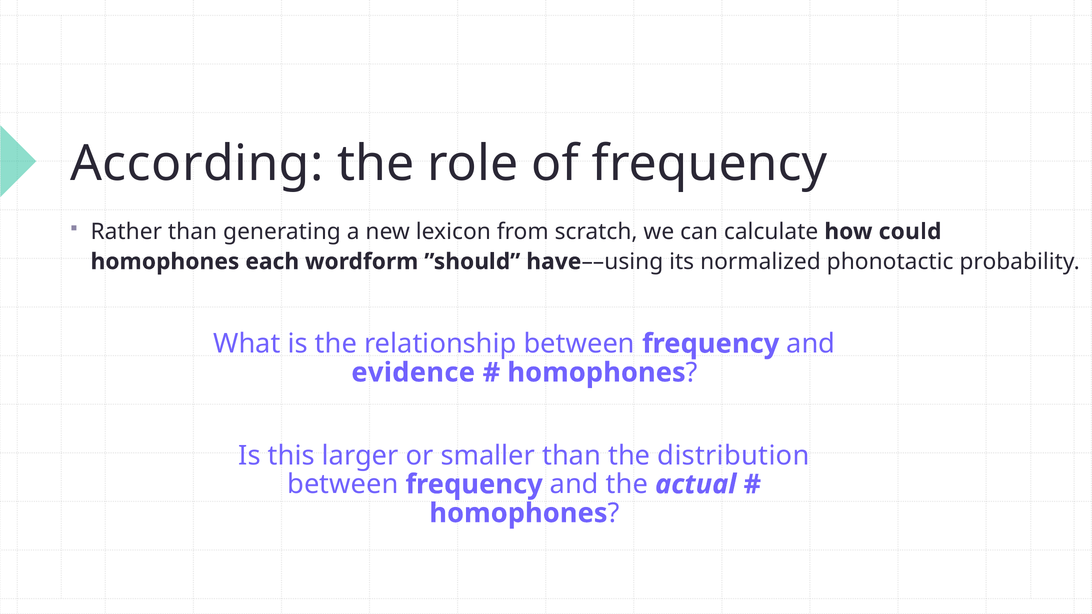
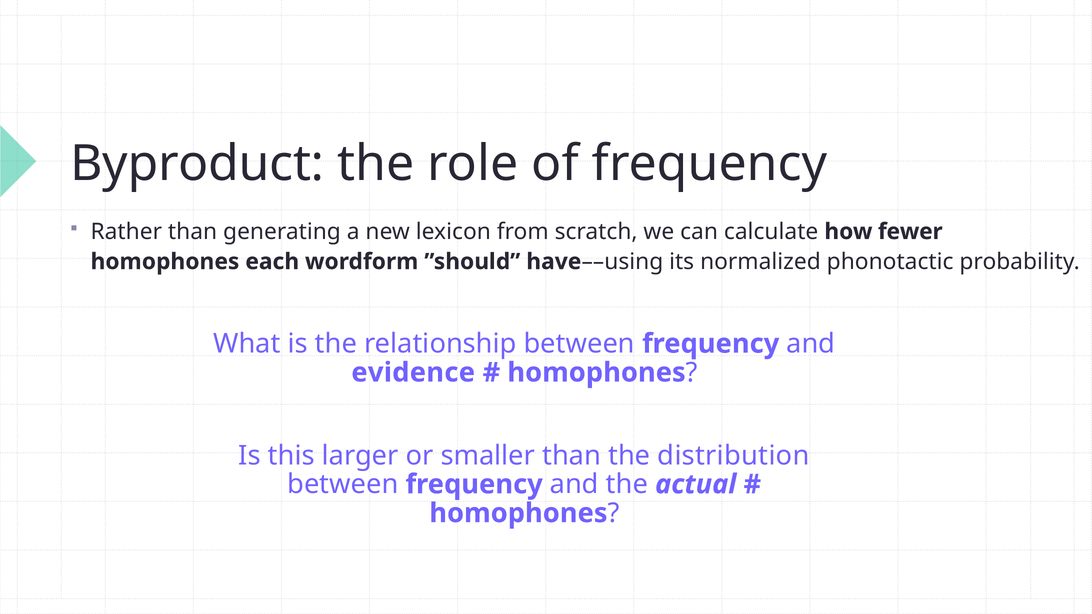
According: According -> Byproduct (197, 164)
could: could -> fewer (910, 232)
